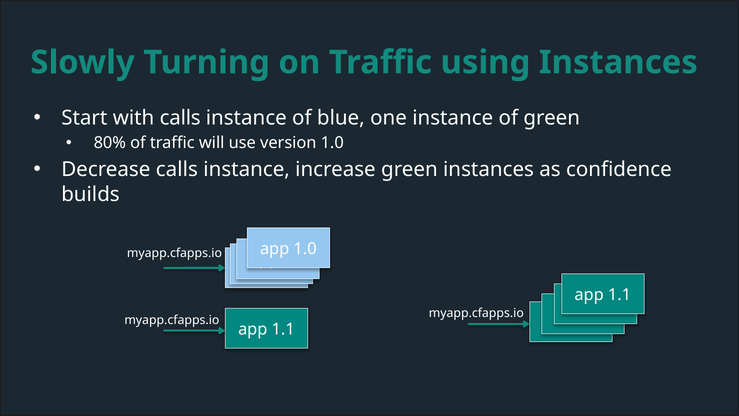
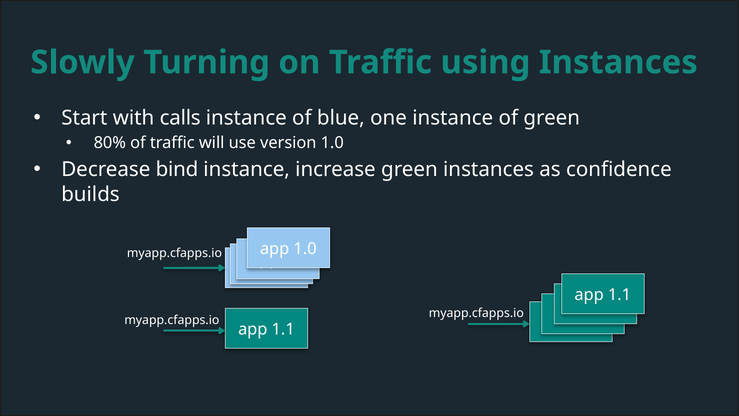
Decrease calls: calls -> bind (177, 170)
